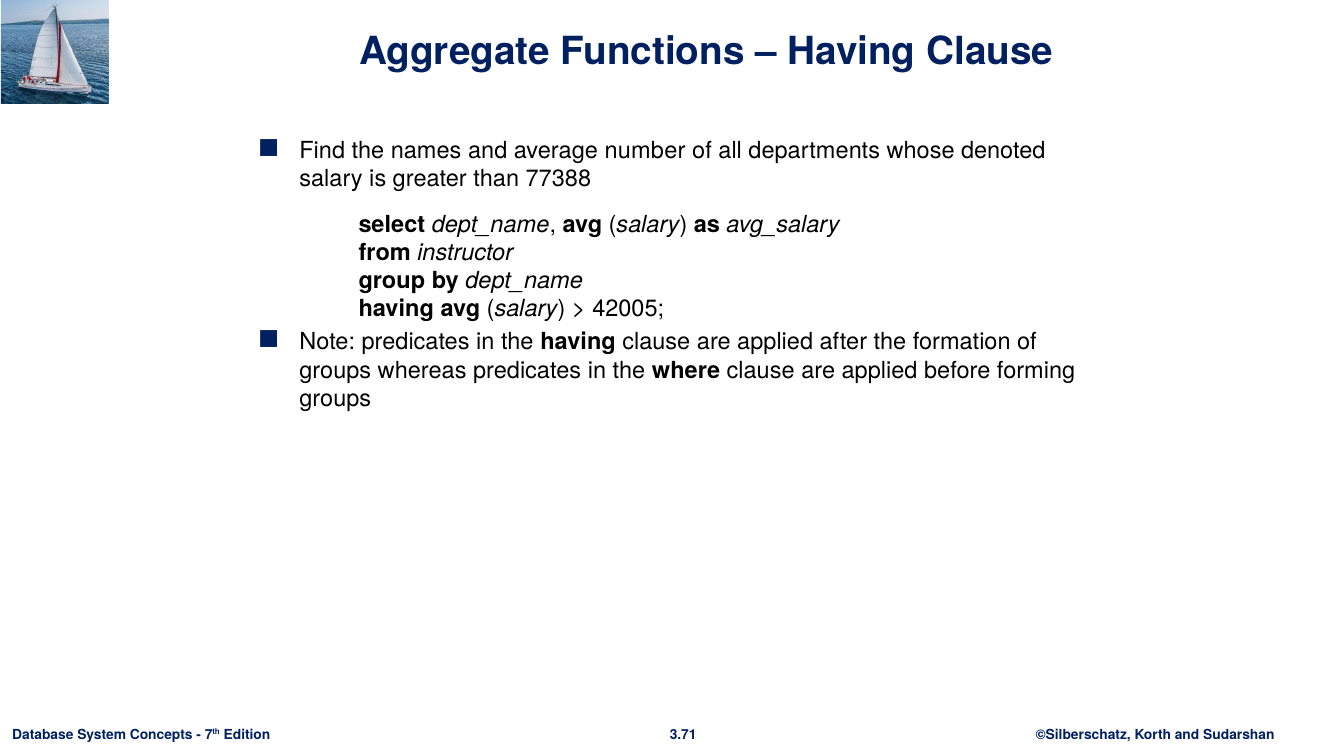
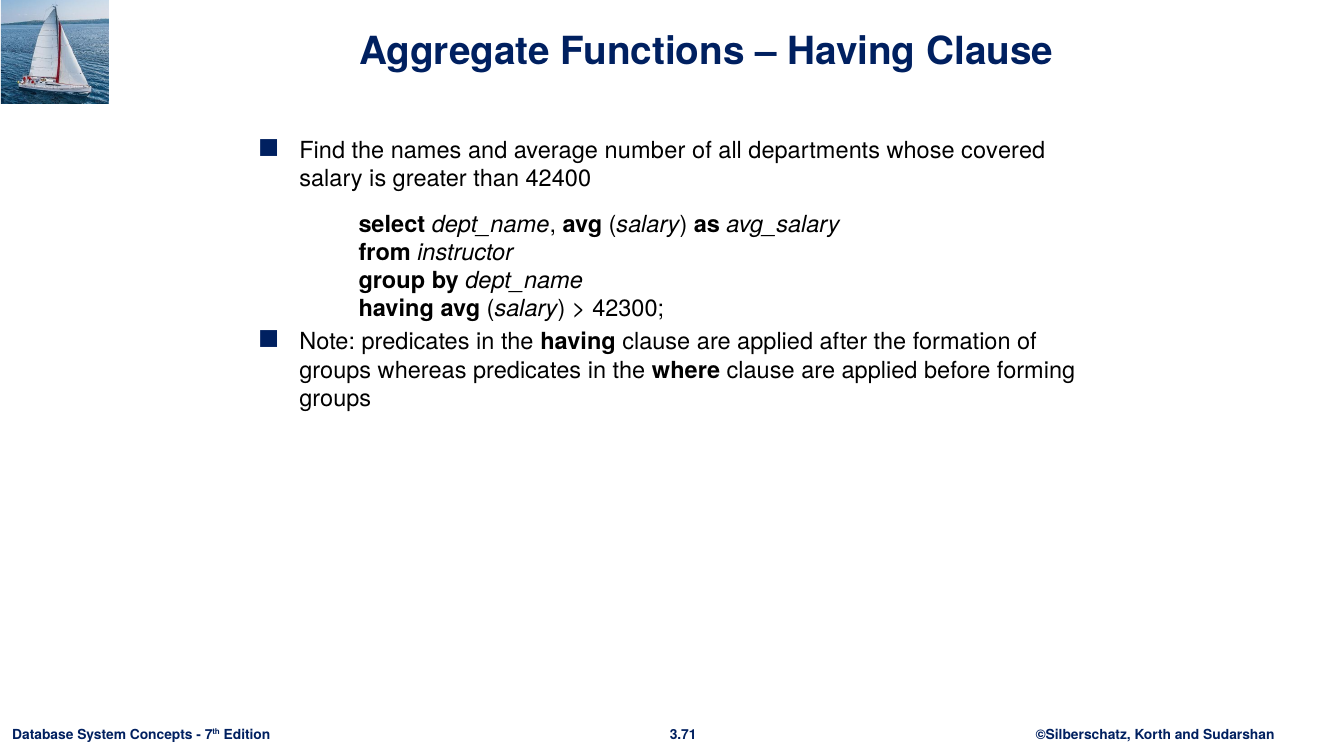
denoted: denoted -> covered (1003, 151)
77388: 77388 -> 42400 (558, 179)
42005: 42005 -> 42300 (628, 309)
